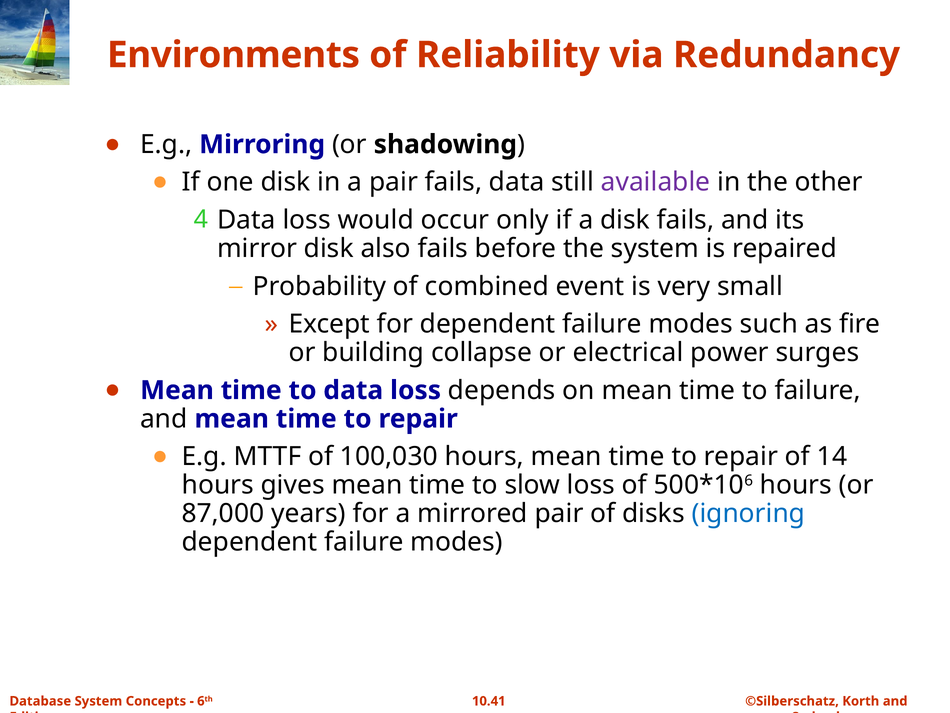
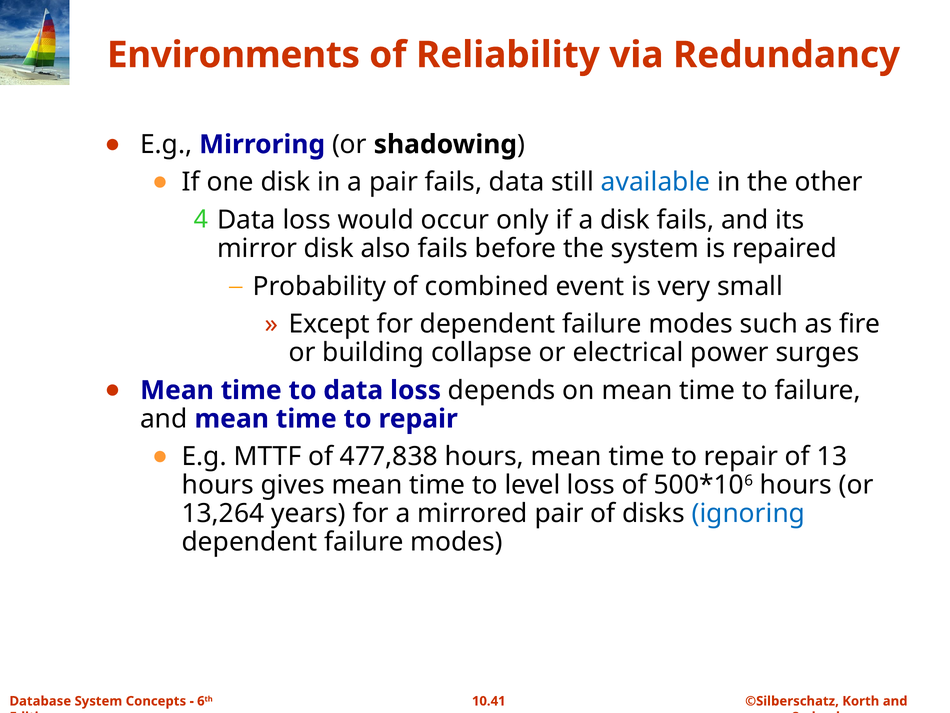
available colour: purple -> blue (656, 182)
100,030: 100,030 -> 477,838 (389, 456)
14: 14 -> 13 (832, 456)
slow: slow -> level (532, 485)
87,000: 87,000 -> 13,264 (223, 513)
